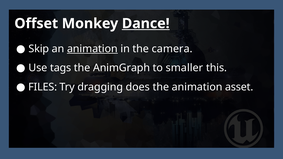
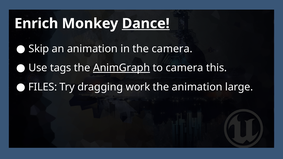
Offset: Offset -> Enrich (36, 24)
animation underline: present -> none (92, 49)
AnimGraph underline: none -> present (122, 68)
to smaller: smaller -> camera (184, 68)
does: does -> work (138, 87)
asset: asset -> large (239, 87)
